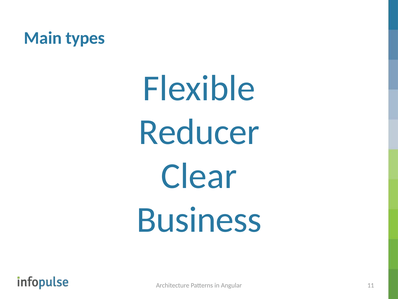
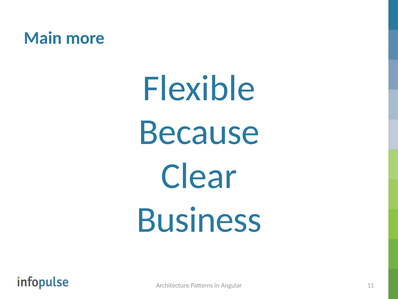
types: types -> more (85, 38)
Reducer: Reducer -> Because (199, 132)
